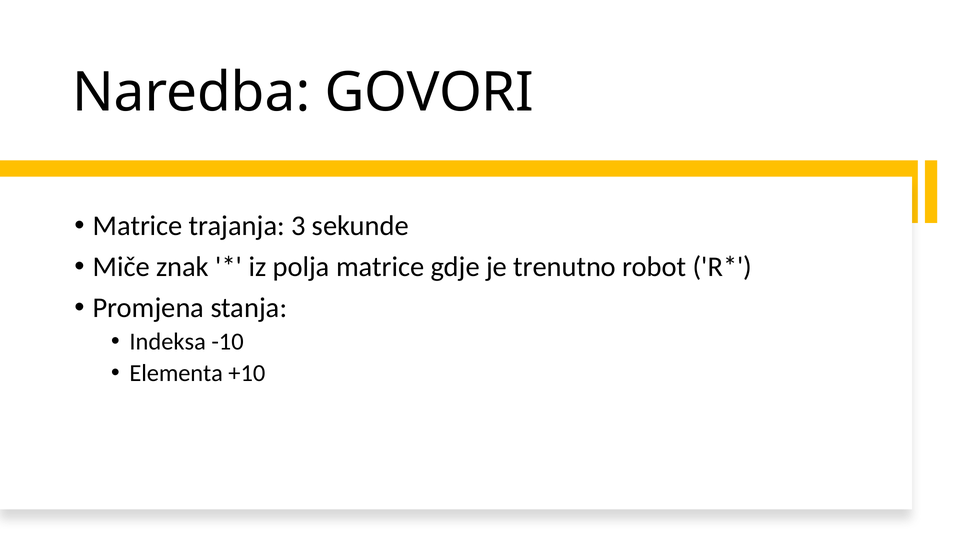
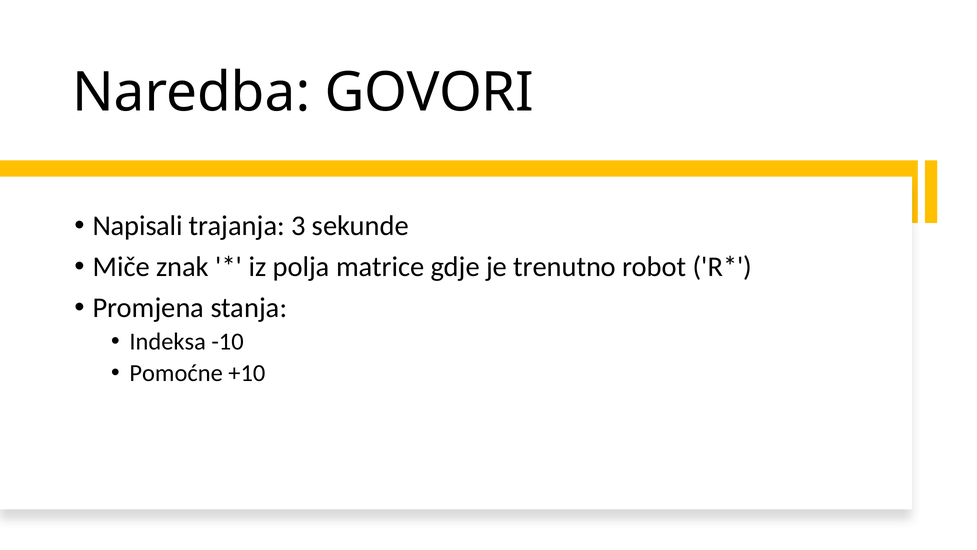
Matrice: Matrice -> Napisali (138, 226)
Elementa: Elementa -> Pomoćne (176, 373)
